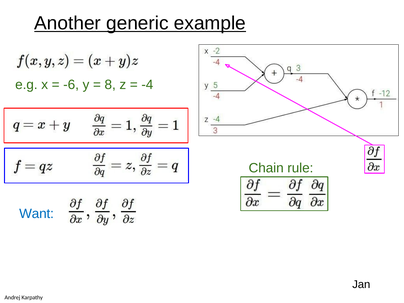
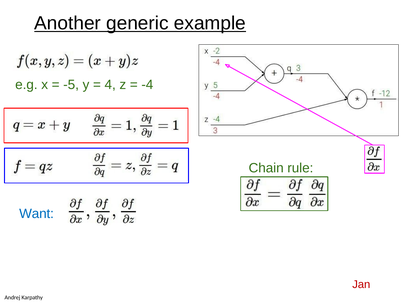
-6: -6 -> -5 (71, 85)
8: 8 -> 4 (110, 85)
Jan colour: black -> red (361, 285)
